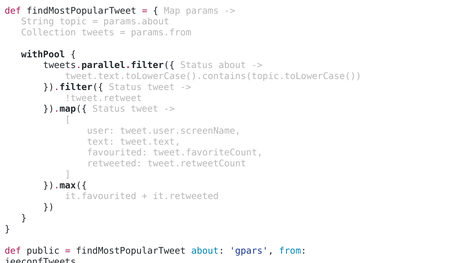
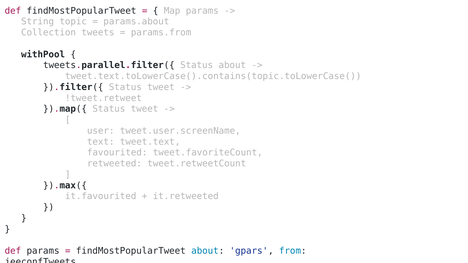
def public: public -> params (43, 251)
